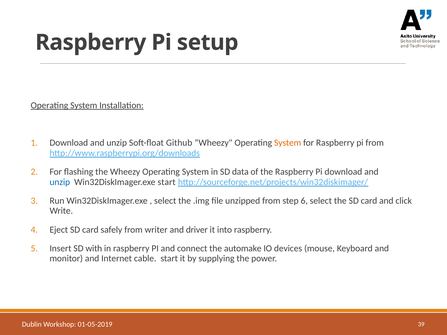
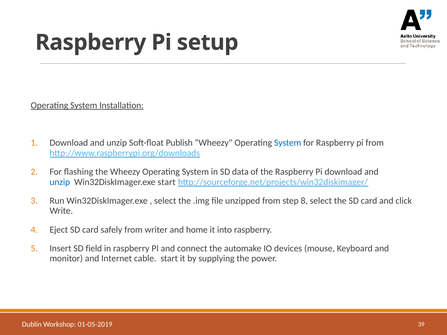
Github: Github -> Publish (179, 143)
System colour: orange -> blue (288, 143)
6: 6 -> 8 (304, 201)
driver: driver -> home (197, 230)
with: with -> field (94, 249)
